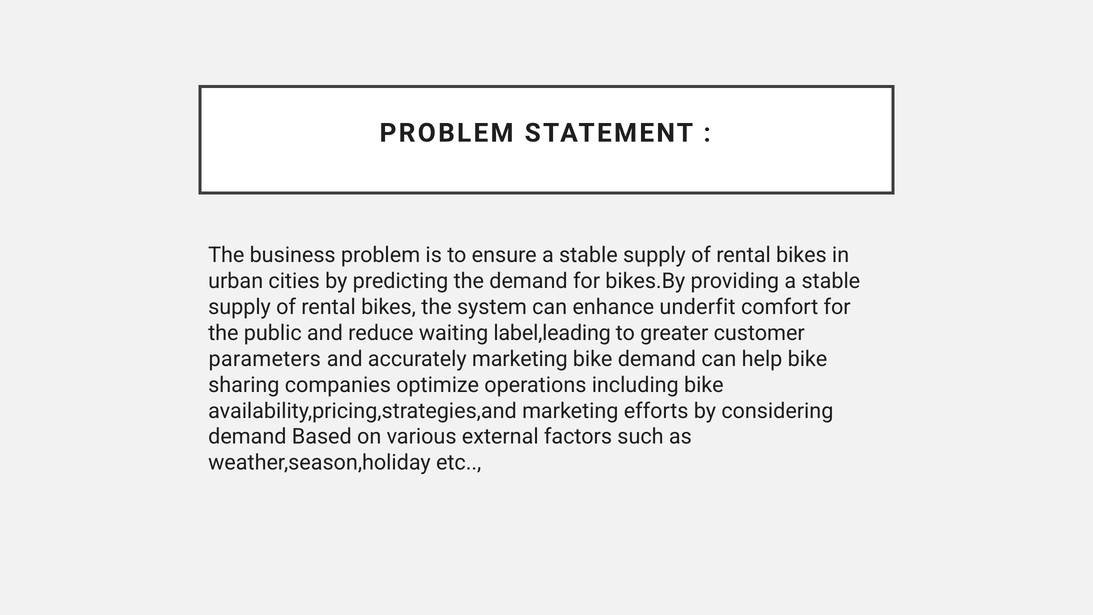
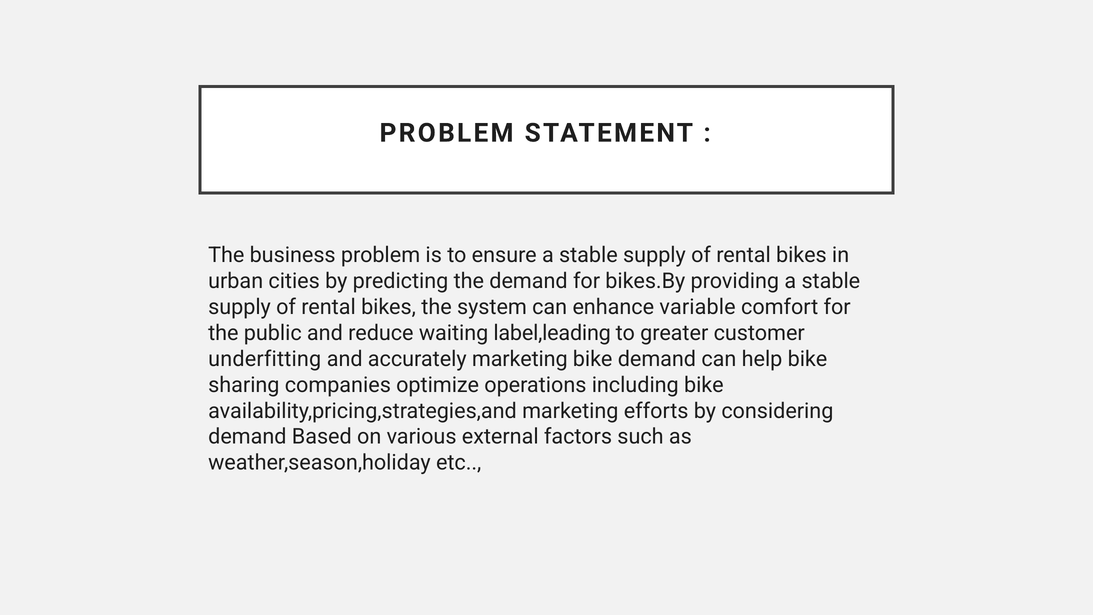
underfit: underfit -> variable (698, 307)
parameters: parameters -> underfitting (265, 359)
